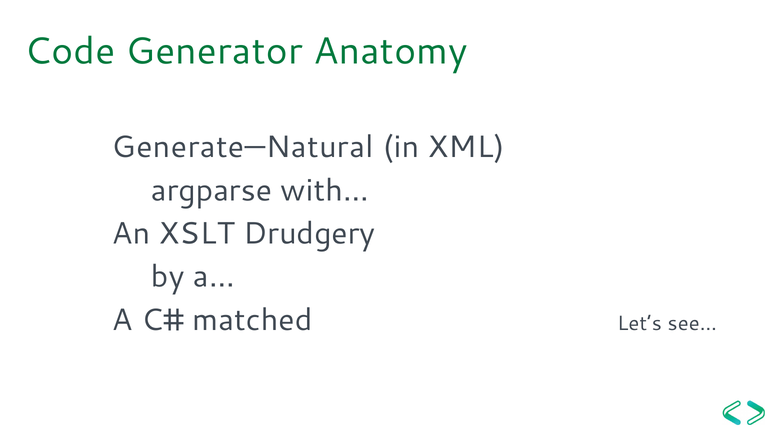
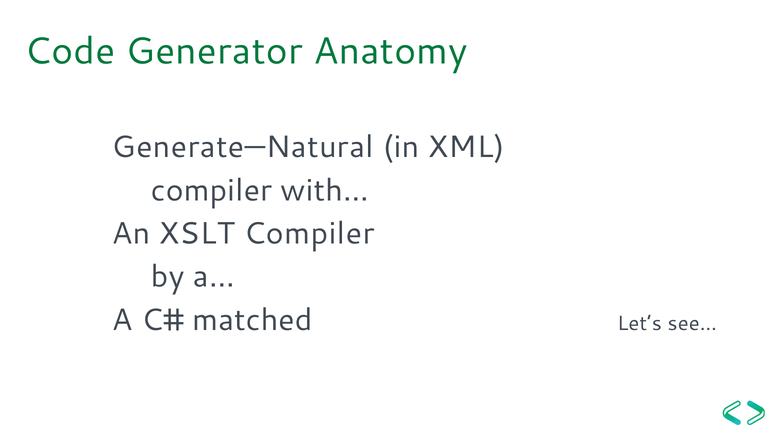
argparse: argparse -> compiler (211, 190)
XSLT Drudgery: Drudgery -> Compiler (309, 234)
